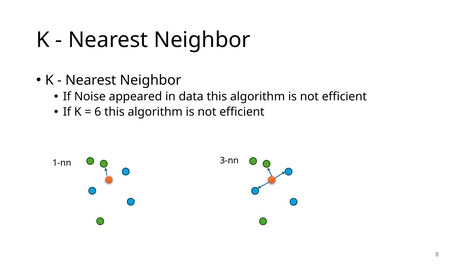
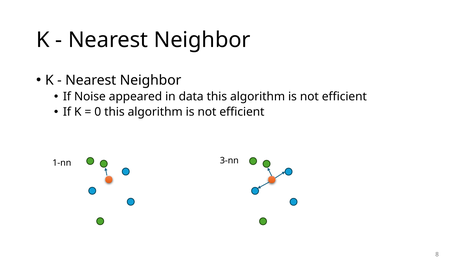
6: 6 -> 0 (98, 112)
